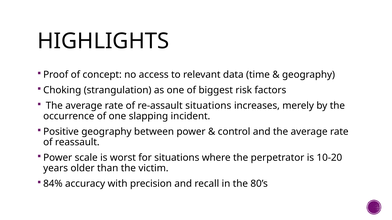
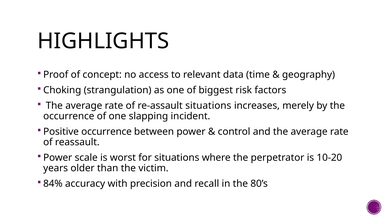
Positive geography: geography -> occurrence (107, 132)
